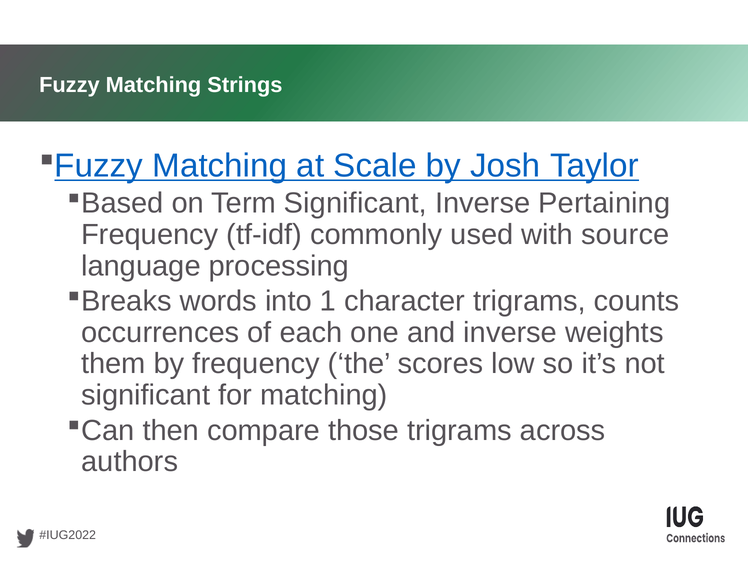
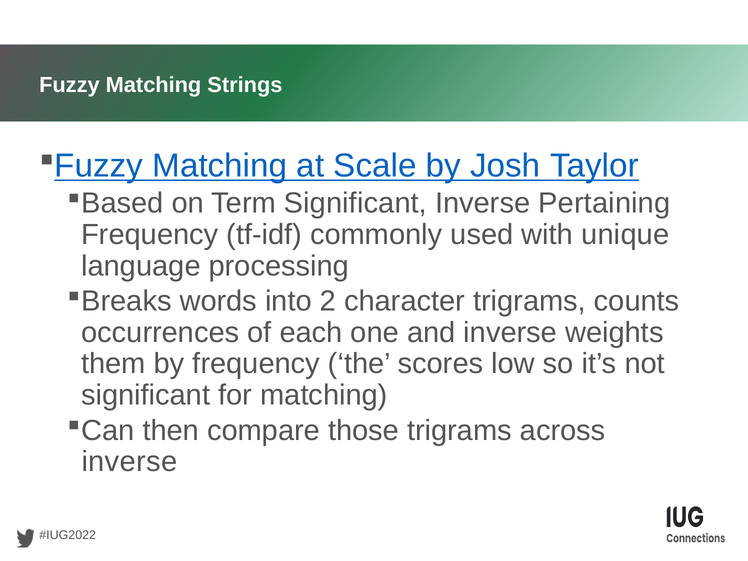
source: source -> unique (625, 235)
1: 1 -> 2 (328, 301)
authors: authors -> inverse (129, 462)
